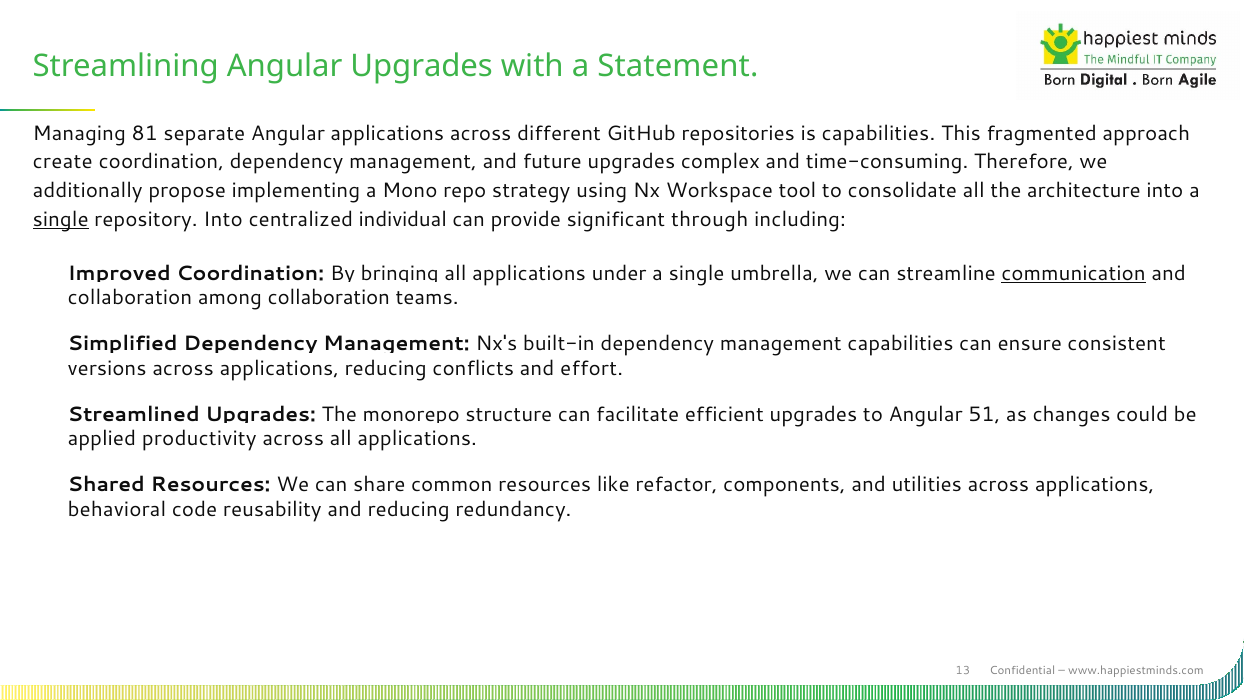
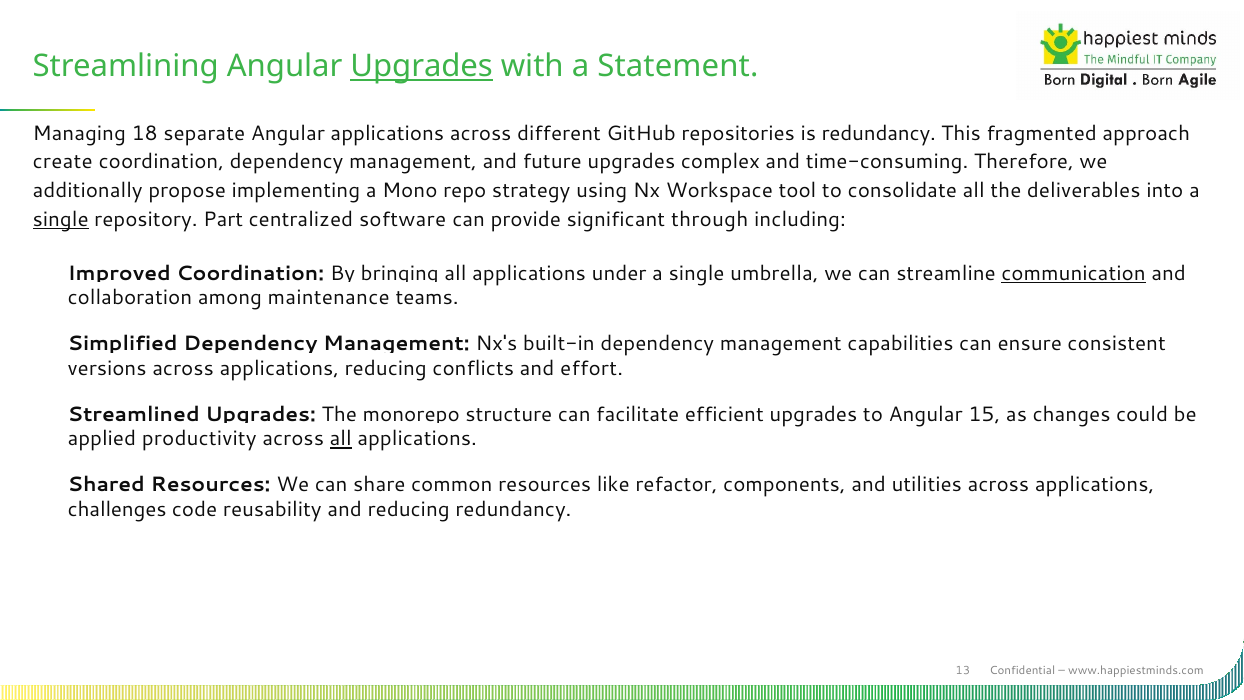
Upgrades underline: none -> present (422, 67)
81: 81 -> 18 (145, 133)
is capabilities: capabilities -> redundancy (879, 133)
architecture: architecture -> deliverables (1084, 191)
repository Into: Into -> Part (223, 220)
individual: individual -> software (403, 220)
among collaboration: collaboration -> maintenance (329, 298)
51: 51 -> 15 (984, 414)
all underline: none -> present (341, 439)
behavioral: behavioral -> challenges (117, 509)
